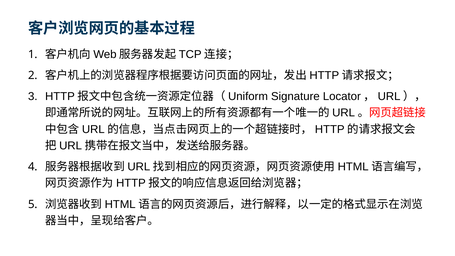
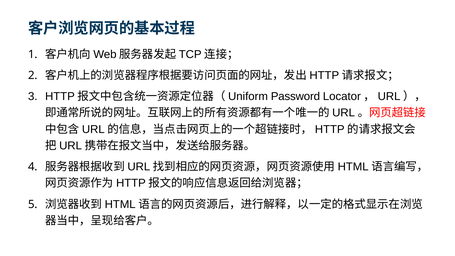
Signature: Signature -> Password (295, 96)
